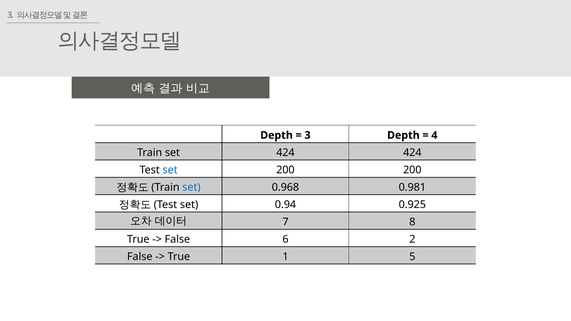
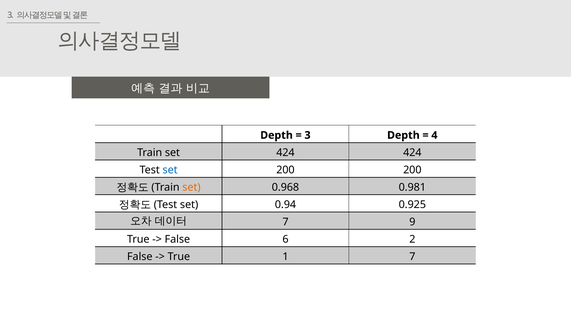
set colour: blue -> orange (191, 187)
8: 8 -> 9 (412, 222)
1 5: 5 -> 7 (412, 257)
